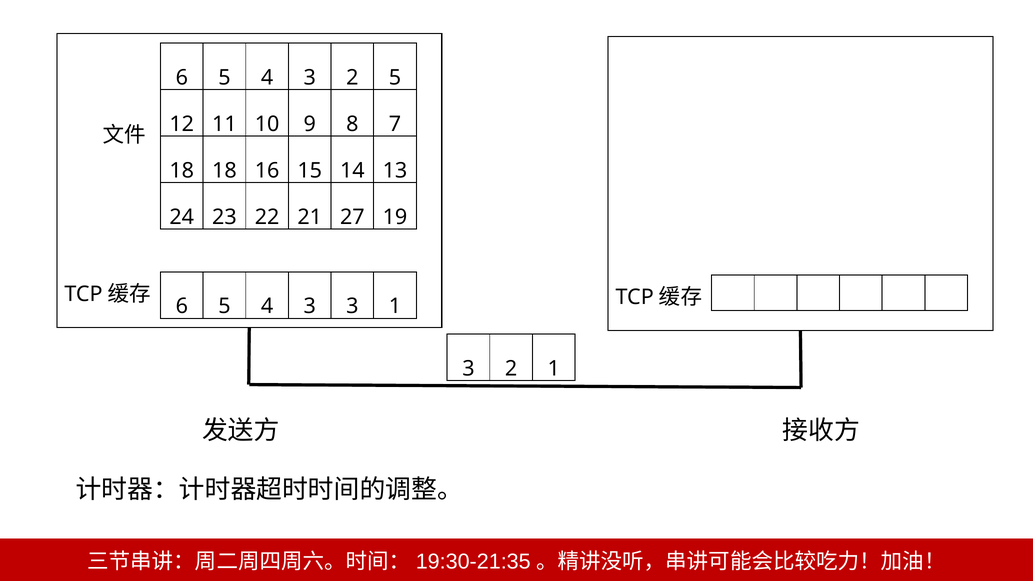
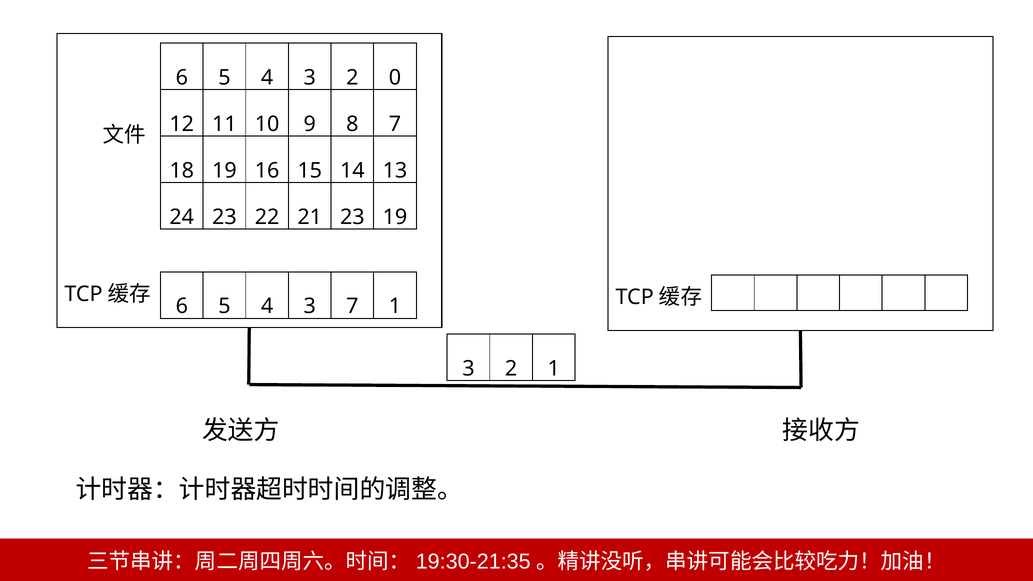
2 5: 5 -> 0 (395, 78)
18 18: 18 -> 19 (224, 171)
21 27: 27 -> 23 (352, 217)
3 3: 3 -> 7 (352, 306)
